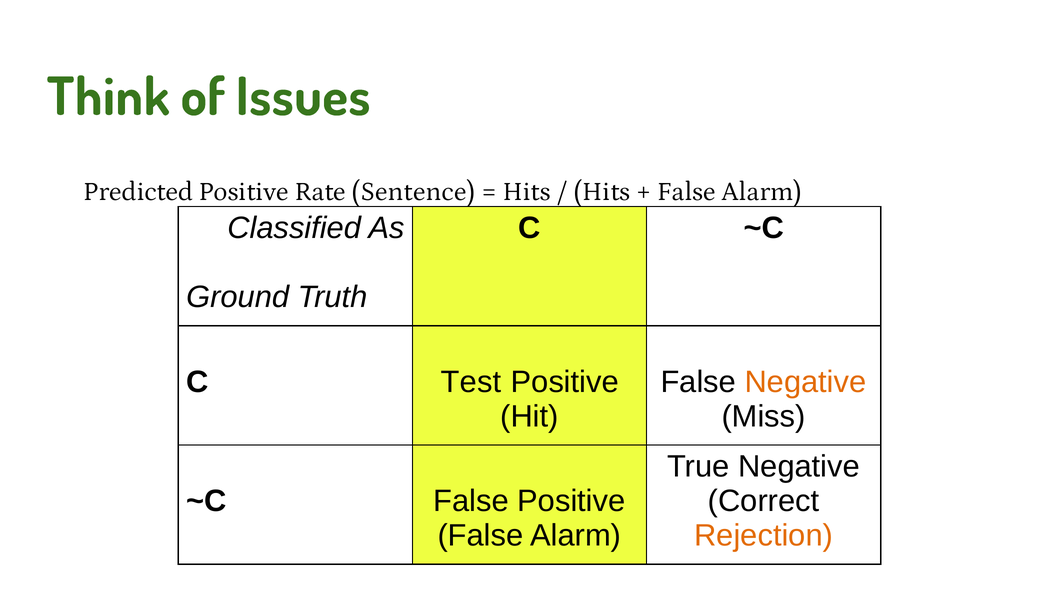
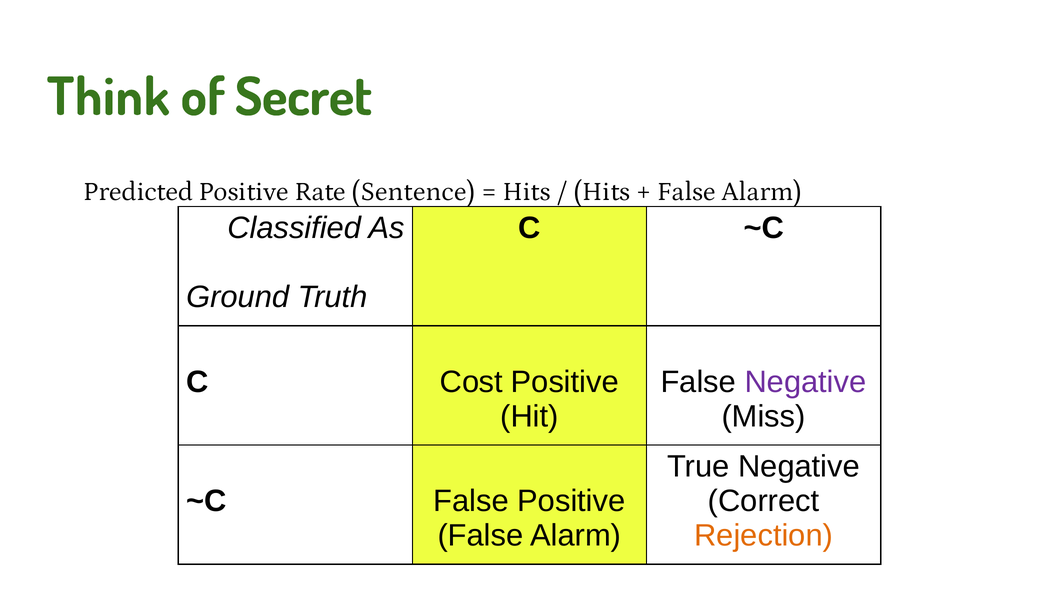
Issues: Issues -> Secret (303, 98)
Test: Test -> Cost (471, 382)
Negative colour: orange -> purple (805, 382)
